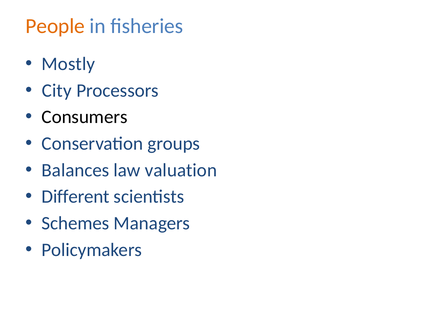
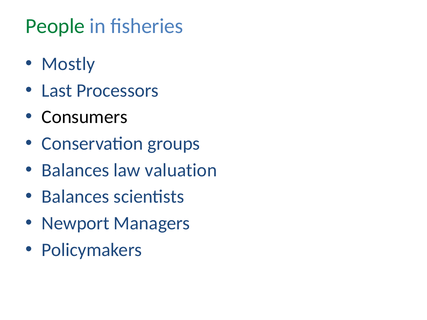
People colour: orange -> green (55, 26)
City: City -> Last (57, 91)
Different: Different -> Balances (75, 197)
Schemes: Schemes -> Newport (76, 223)
